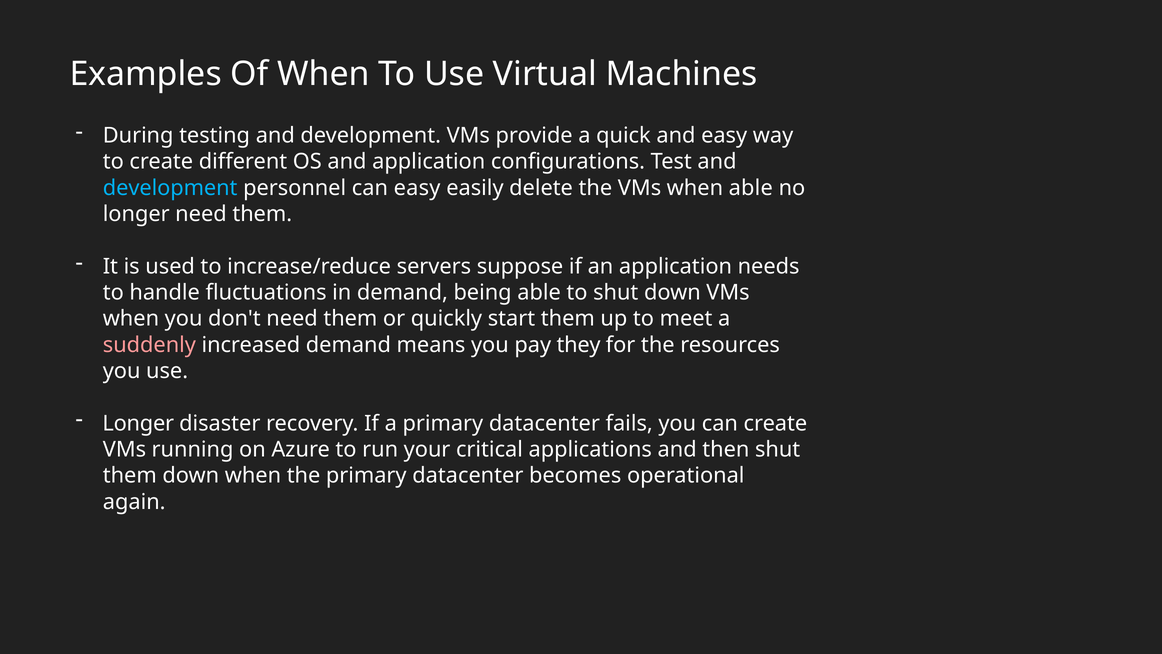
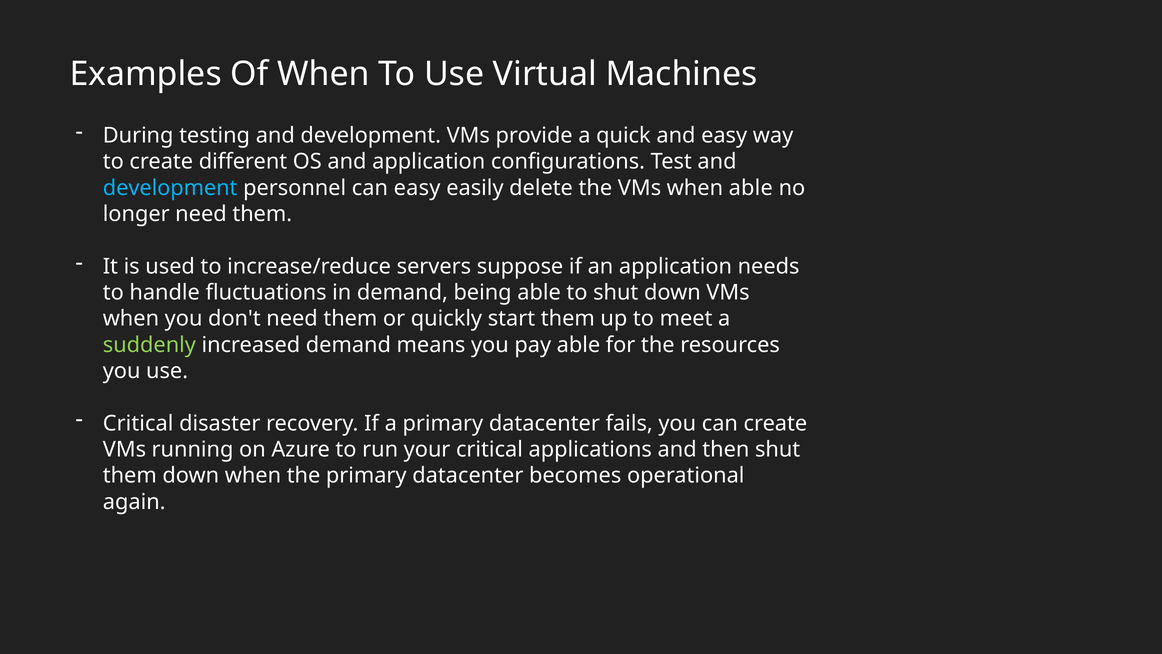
suddenly colour: pink -> light green (149, 345)
pay they: they -> able (578, 345)
Longer: Longer -> Critical (138, 423)
